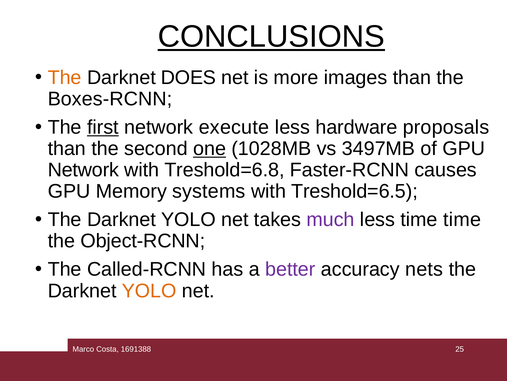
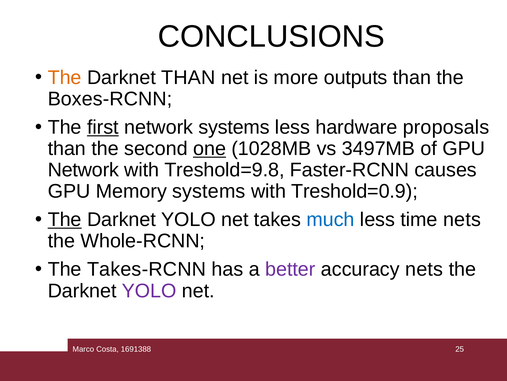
CONCLUSIONS underline: present -> none (271, 37)
Darknet DOES: DOES -> THAN (188, 77)
images: images -> outputs (356, 77)
network execute: execute -> systems (234, 127)
Treshold=6.8: Treshold=6.8 -> Treshold=9.8 (224, 170)
Treshold=6.5: Treshold=6.5 -> Treshold=0.9 (354, 191)
The underline: none -> present (65, 219)
much colour: purple -> blue (331, 219)
time time: time -> nets (462, 219)
Object-RCNN: Object-RCNN -> Whole-RCNN (143, 241)
Called-RCNN: Called-RCNN -> Takes-RCNN (147, 269)
YOLO colour: orange -> purple (149, 290)
